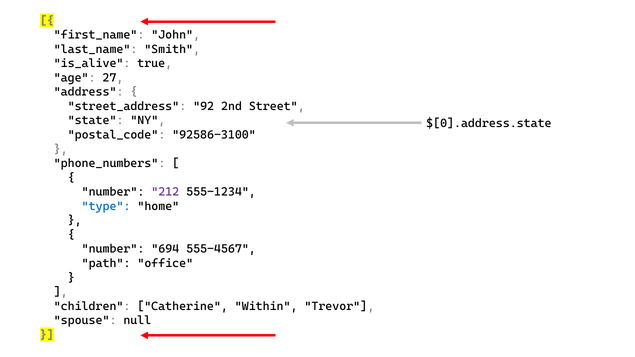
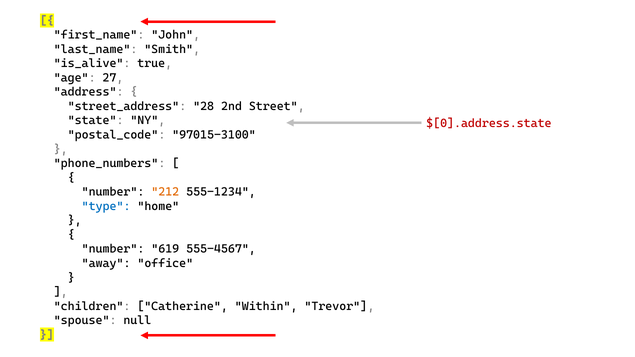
92: 92 -> 28 (204, 106)
$[0].address.state colour: black -> red (489, 124)
92586-3100: 92586-3100 -> 97015-3100 (214, 135)
212 colour: purple -> orange (165, 192)
694: 694 -> 619 (165, 249)
path: path -> away (106, 263)
